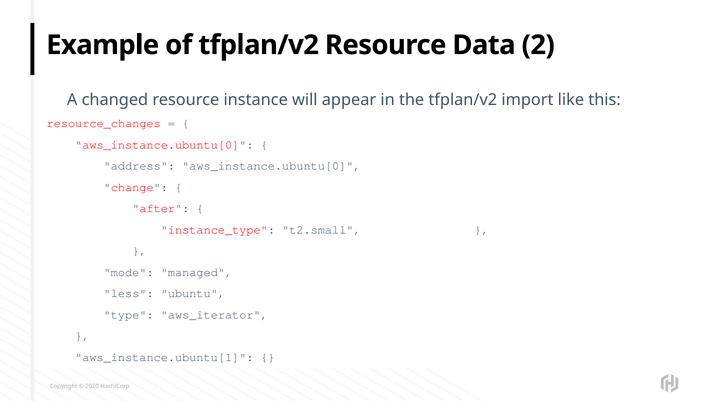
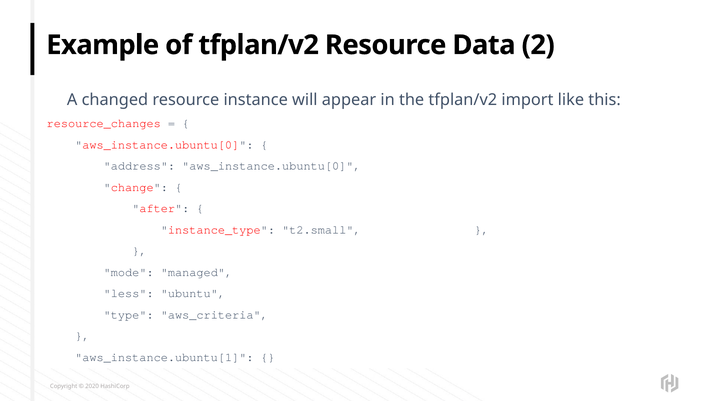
aws_iterator: aws_iterator -> aws_criteria (214, 315)
